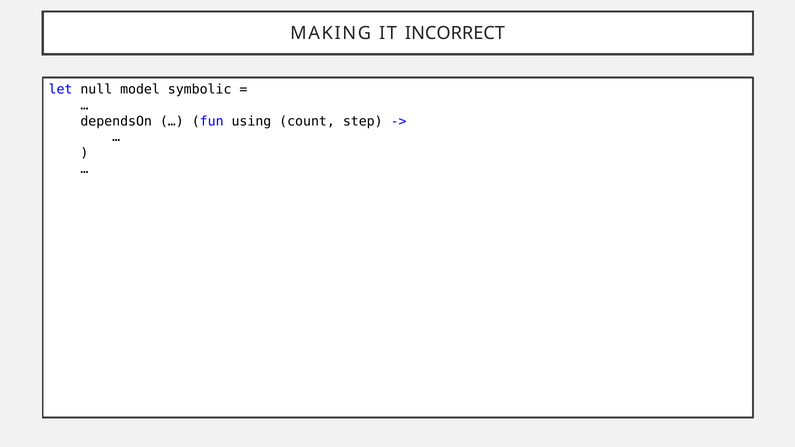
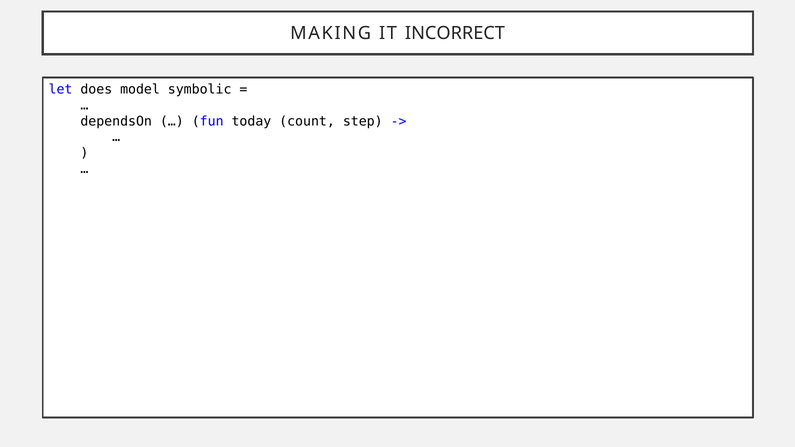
null: null -> does (96, 89)
using: using -> today (251, 121)
